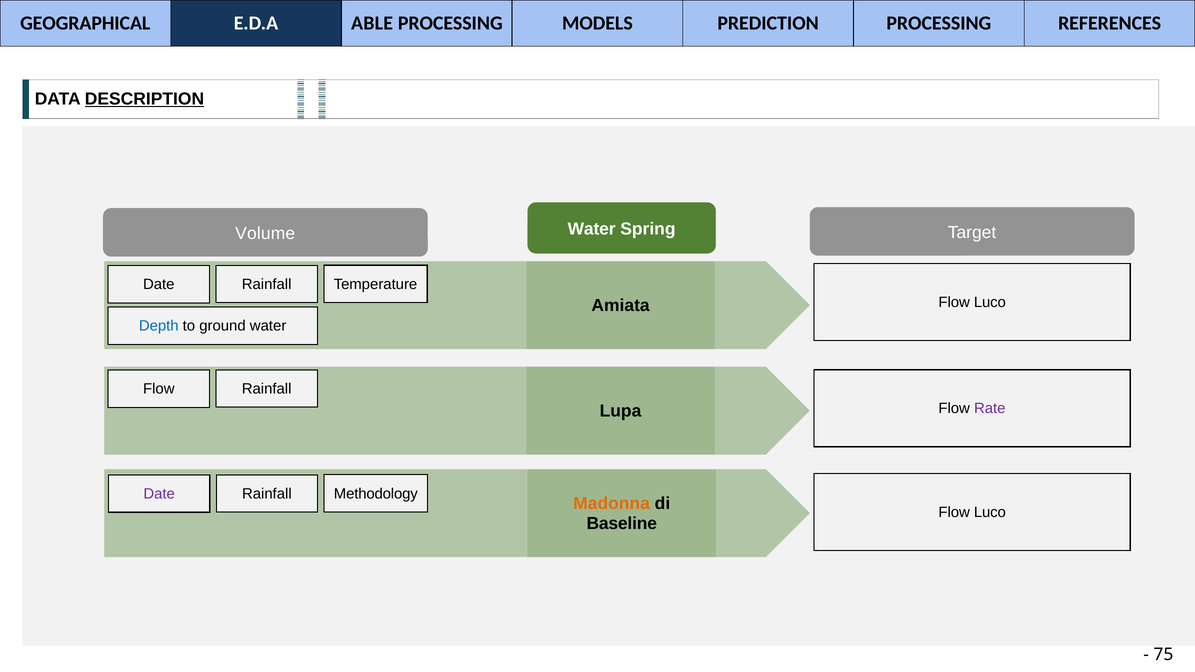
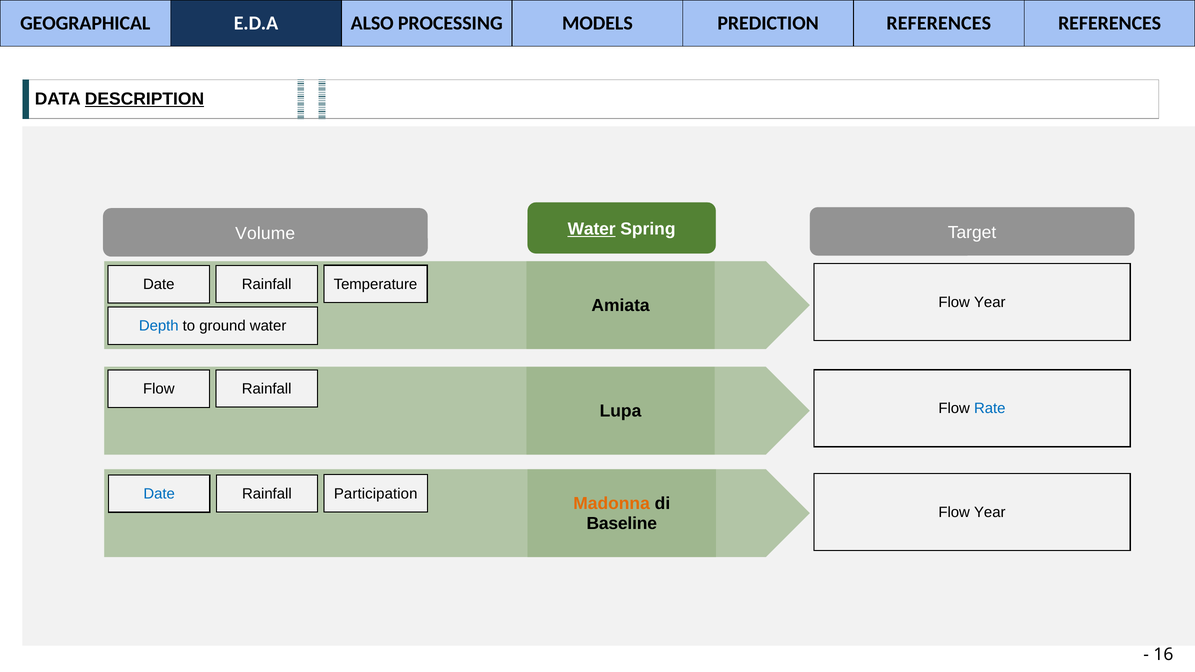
ABLE: ABLE -> ALSO (372, 23)
PREDICTION PROCESSING: PROCESSING -> REFERENCES (939, 23)
Water underline: none -> present (592, 229)
Luco: Luco -> Year (990, 302)
Rate colour: purple -> blue (990, 409)
Date colour: purple -> blue (159, 494)
Methodology: Methodology -> Participation (376, 494)
Luco: Luco -> Year (990, 513)
75: 75 -> 16 (1163, 655)
